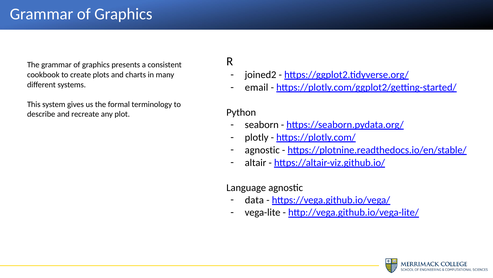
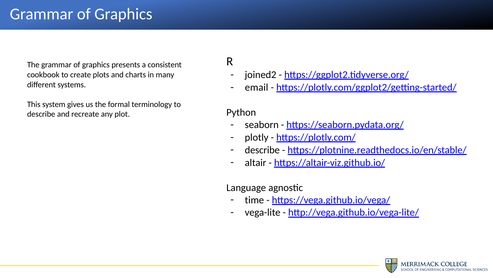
agnostic: agnostic -> describe (262, 150)
data: data -> time (254, 199)
